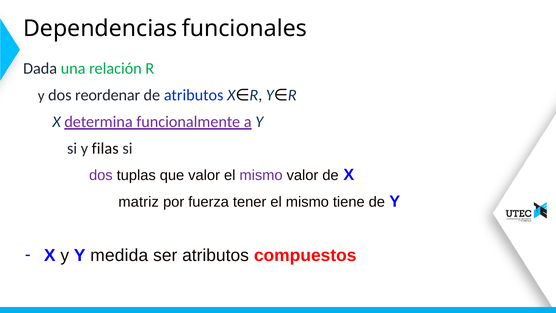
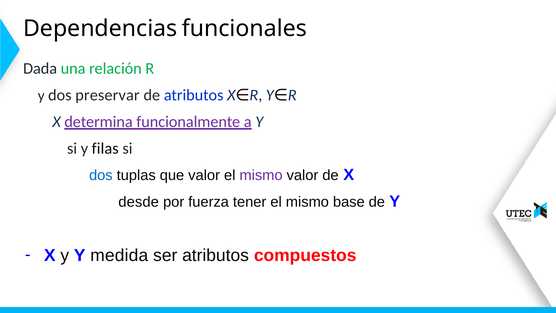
reordenar: reordenar -> preservar (107, 95)
dos colour: purple -> blue (101, 175)
matriz: matriz -> desde (139, 202)
tiene: tiene -> base (349, 202)
